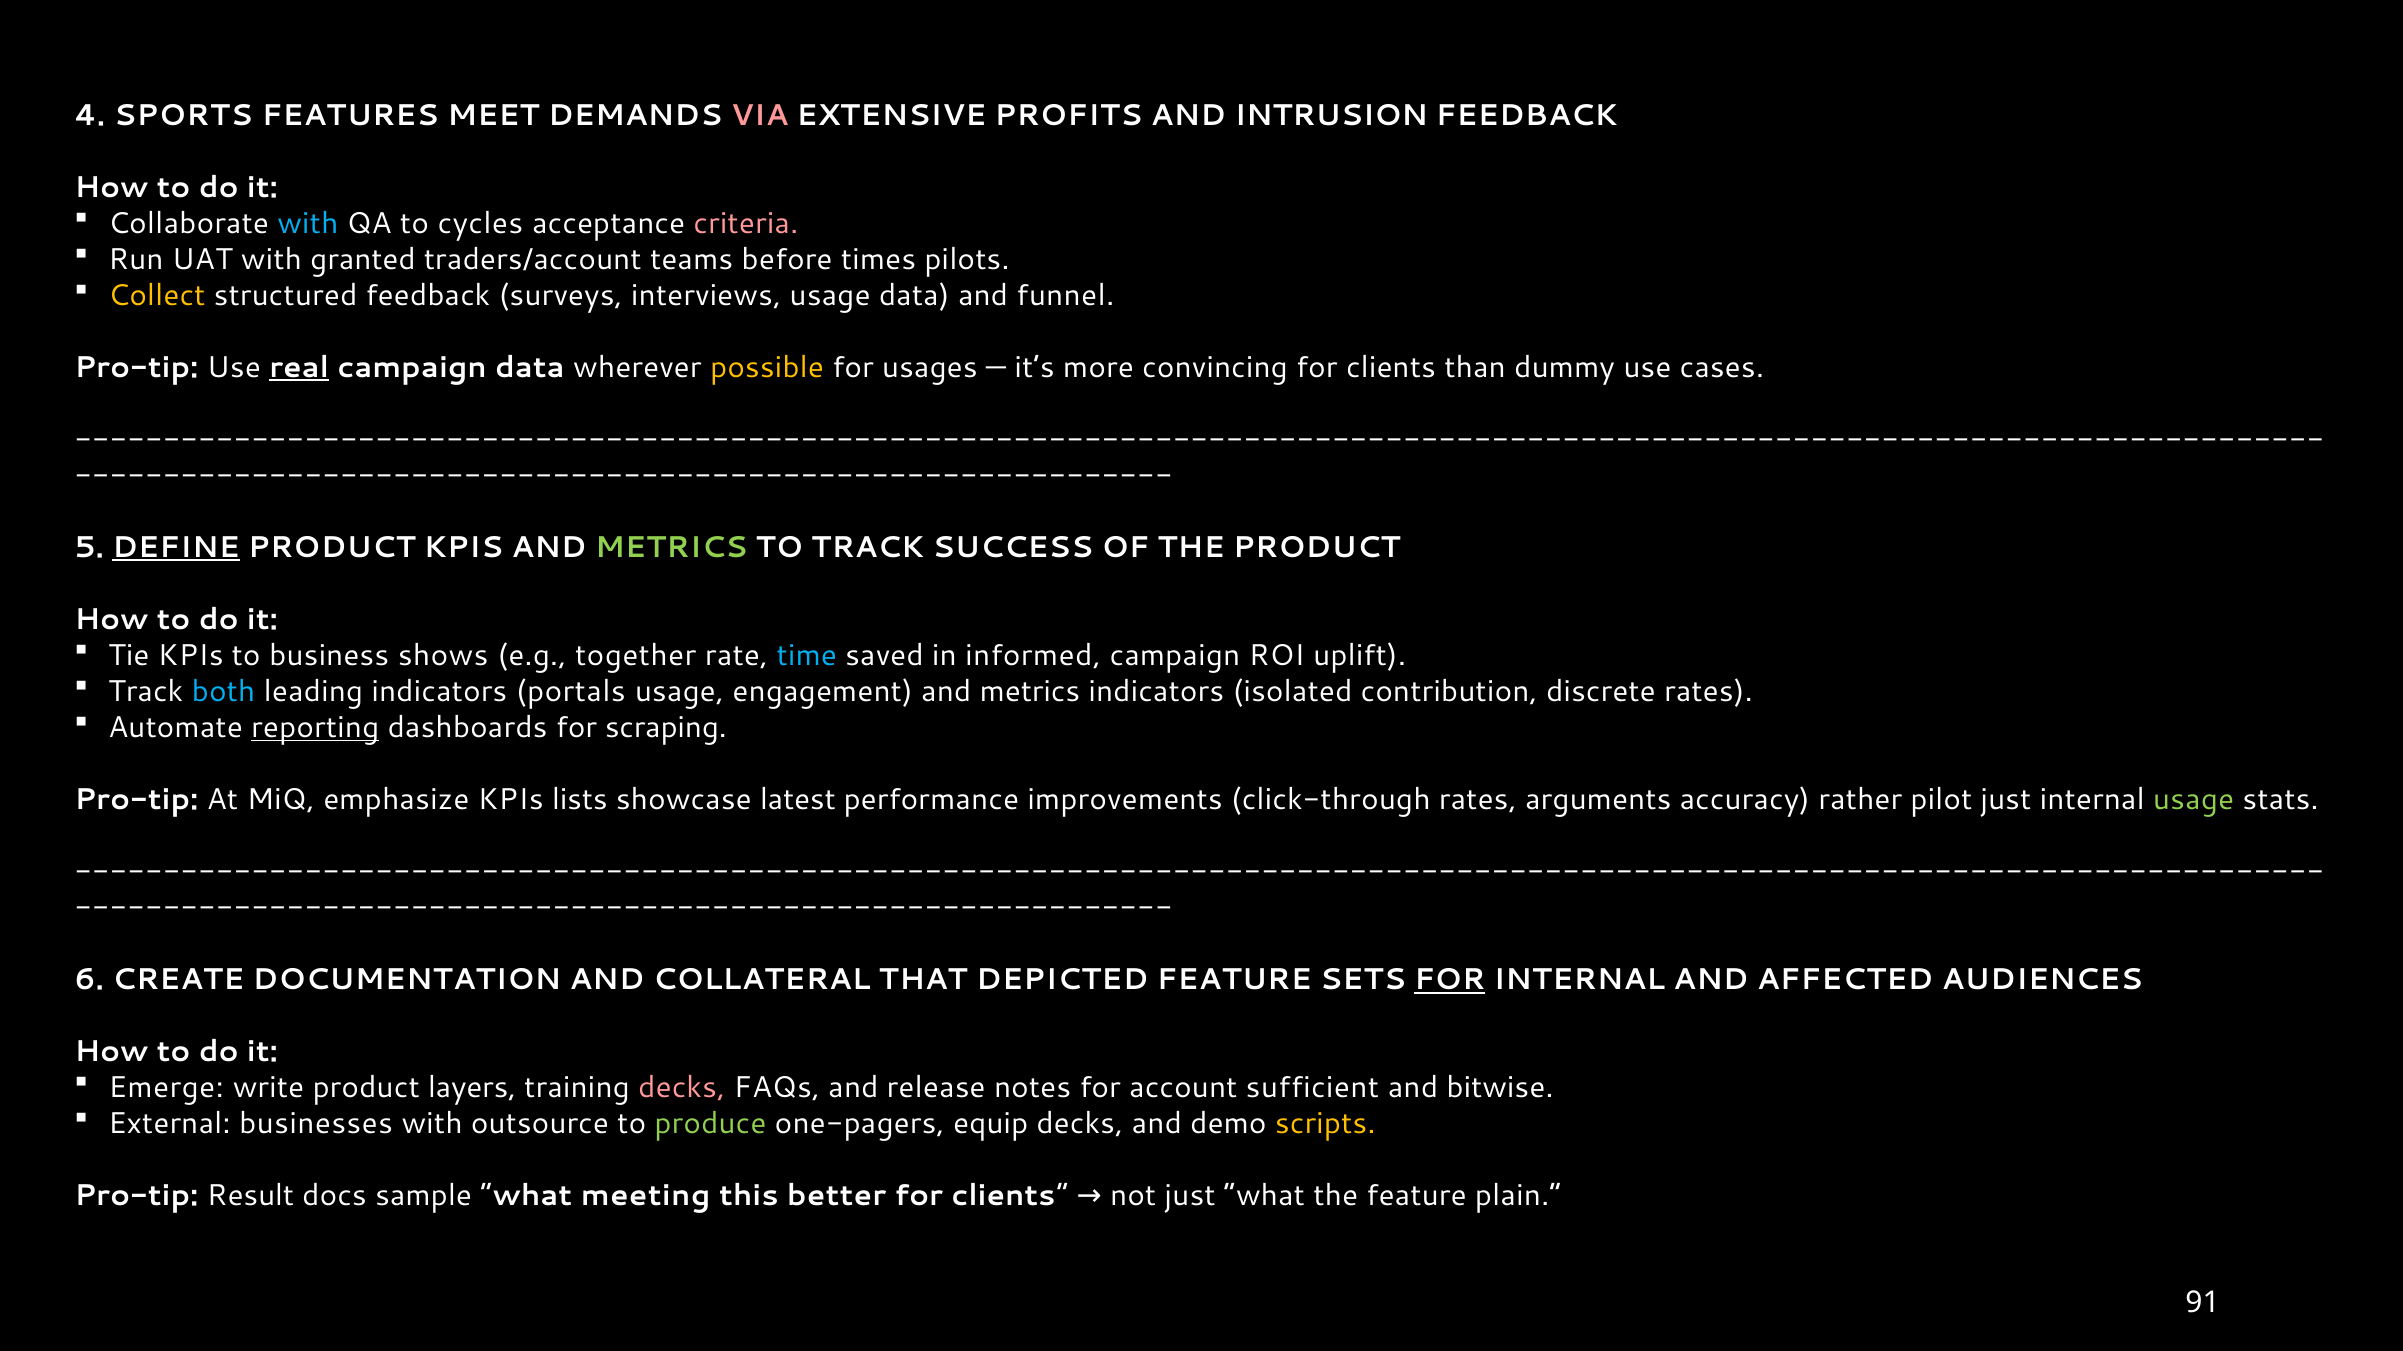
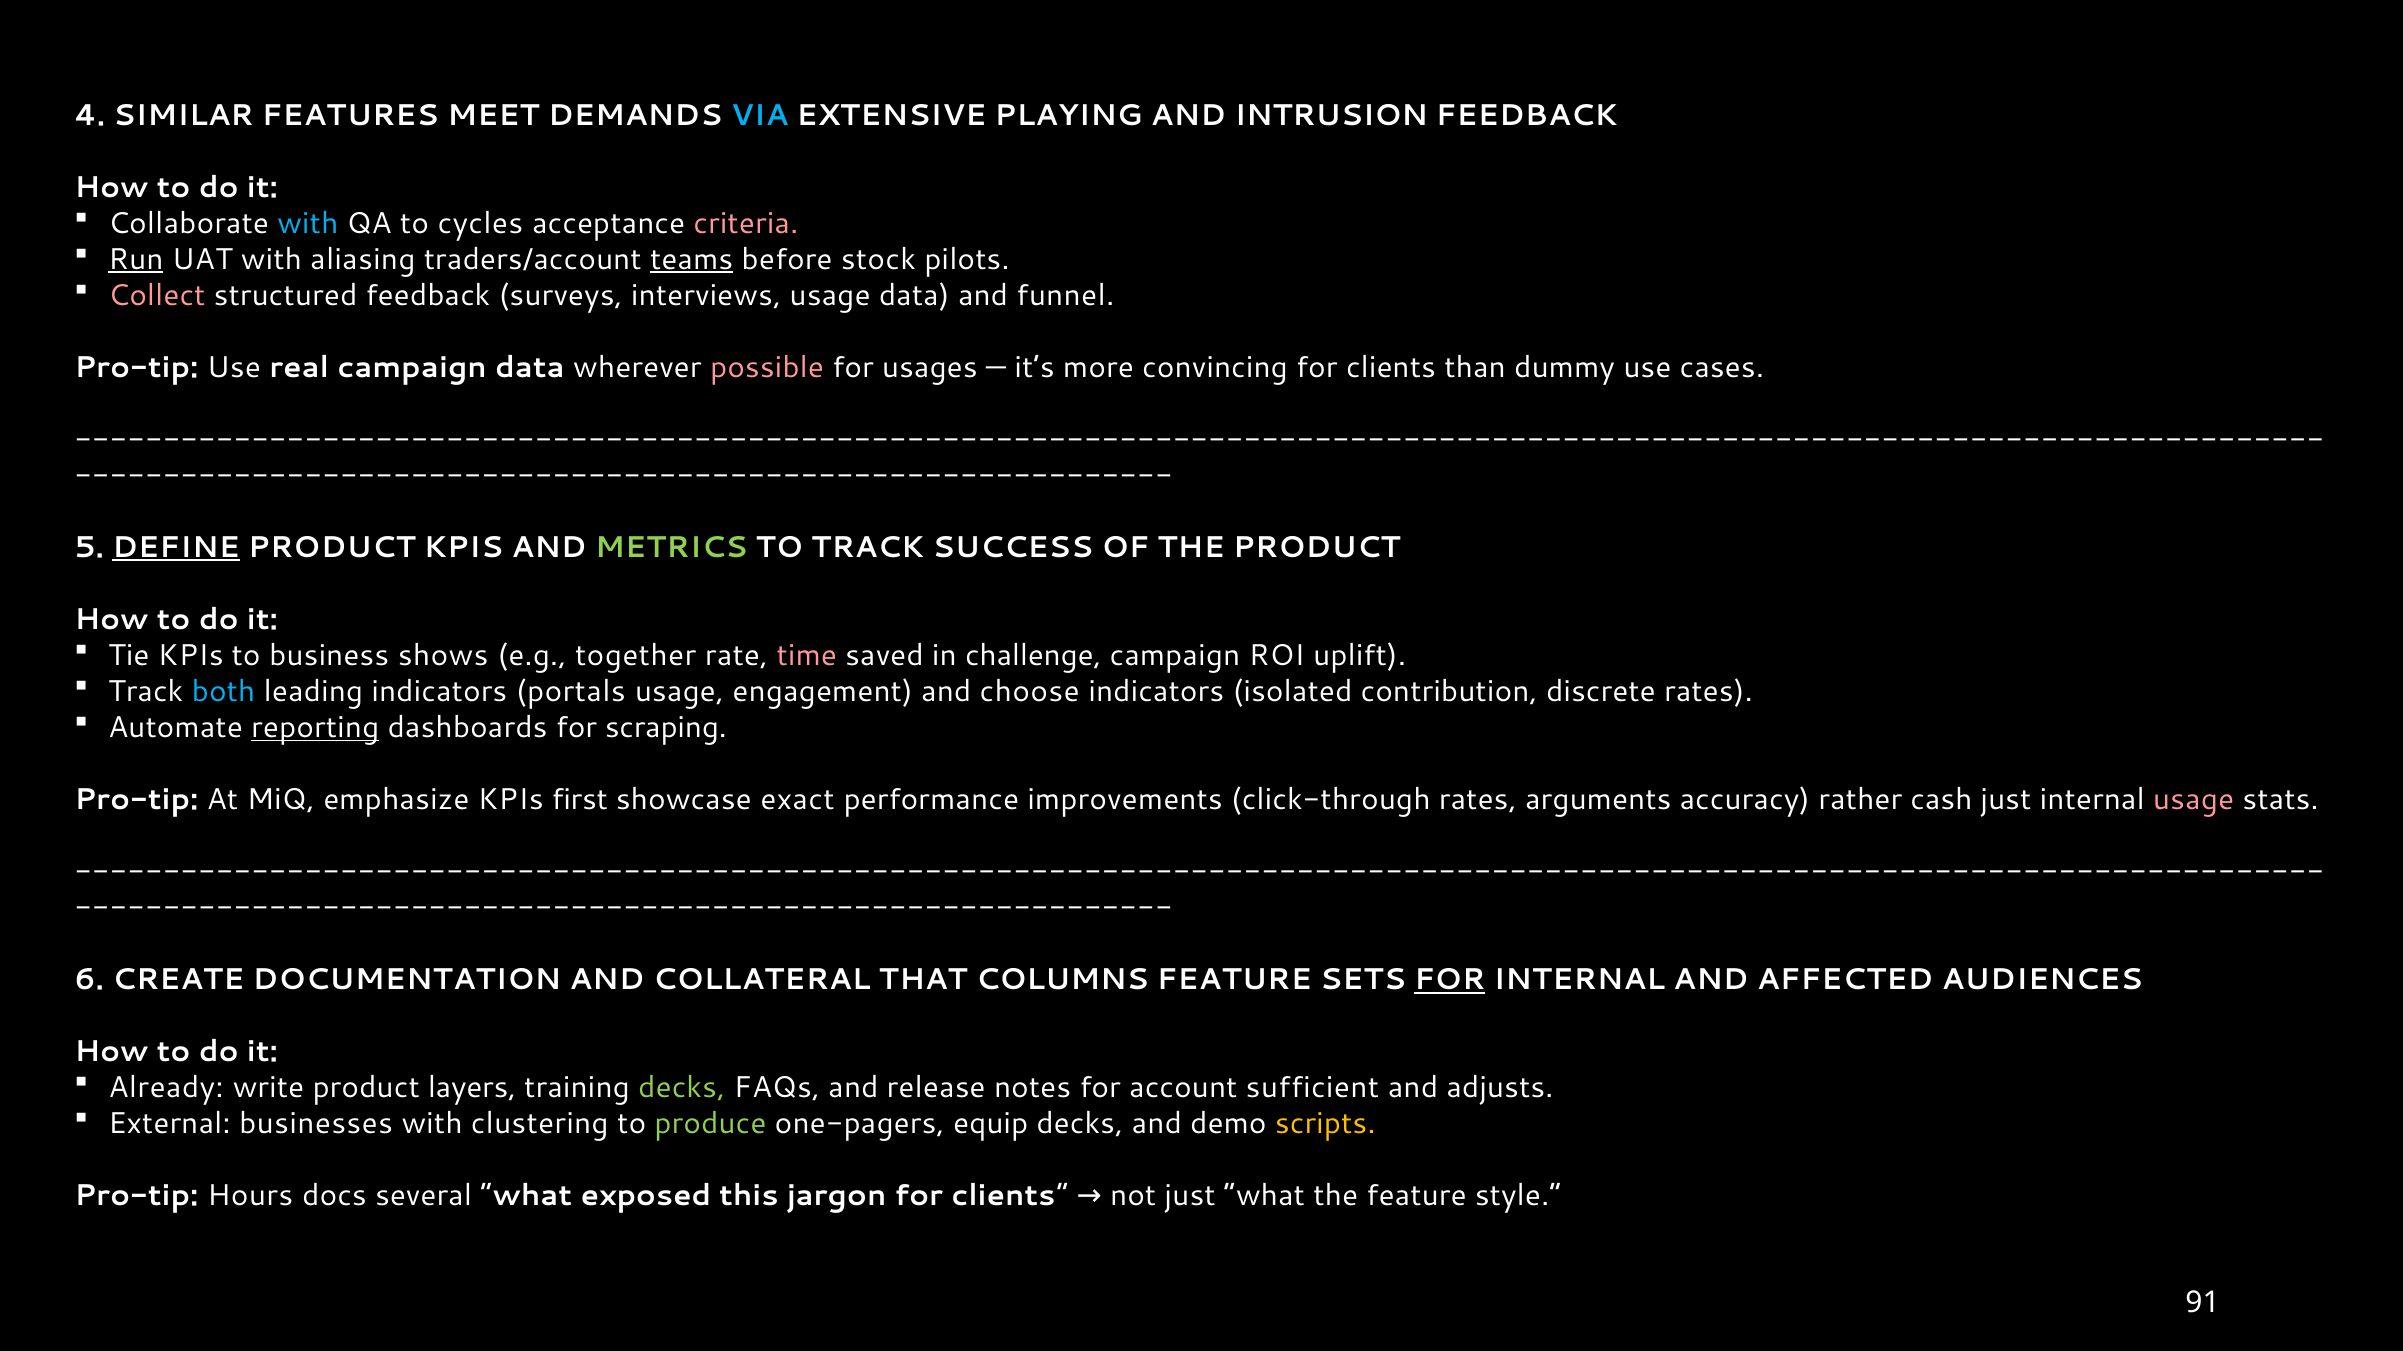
SPORTS: SPORTS -> SIMILAR (183, 115)
VIA colour: pink -> light blue (759, 115)
PROFITS: PROFITS -> PLAYING (1068, 115)
Run underline: none -> present (136, 259)
granted: granted -> aliasing (363, 259)
teams underline: none -> present (692, 259)
times: times -> stock (878, 259)
Collect colour: yellow -> pink (157, 295)
real underline: present -> none (299, 368)
possible colour: yellow -> pink (767, 368)
time colour: light blue -> pink (807, 656)
informed: informed -> challenge (1033, 656)
engagement and metrics: metrics -> choose (1030, 692)
lists: lists -> first (580, 800)
latest: latest -> exact (798, 800)
pilot: pilot -> cash (1941, 800)
usage colour: light green -> pink (2194, 800)
DEPICTED: DEPICTED -> COLUMNS (1062, 980)
Emerge: Emerge -> Already (166, 1088)
decks colour: pink -> light green (682, 1088)
bitwise: bitwise -> adjusts (1500, 1088)
outsource: outsource -> clustering (540, 1124)
Result: Result -> Hours (250, 1197)
sample: sample -> several (424, 1197)
meeting: meeting -> exposed (646, 1197)
better: better -> jargon (837, 1197)
plain: plain -> style (1518, 1197)
